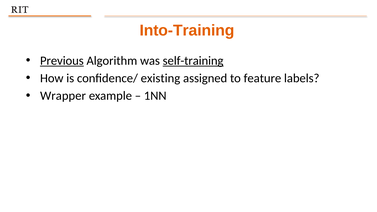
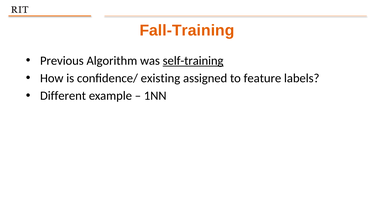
Into-Training: Into-Training -> Fall-Training (187, 30)
Previous underline: present -> none (62, 61)
Wrapper: Wrapper -> Different (63, 96)
